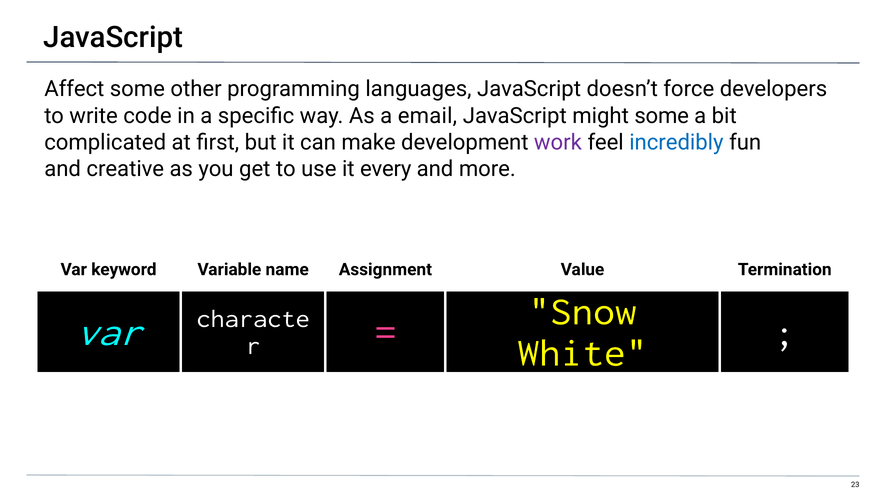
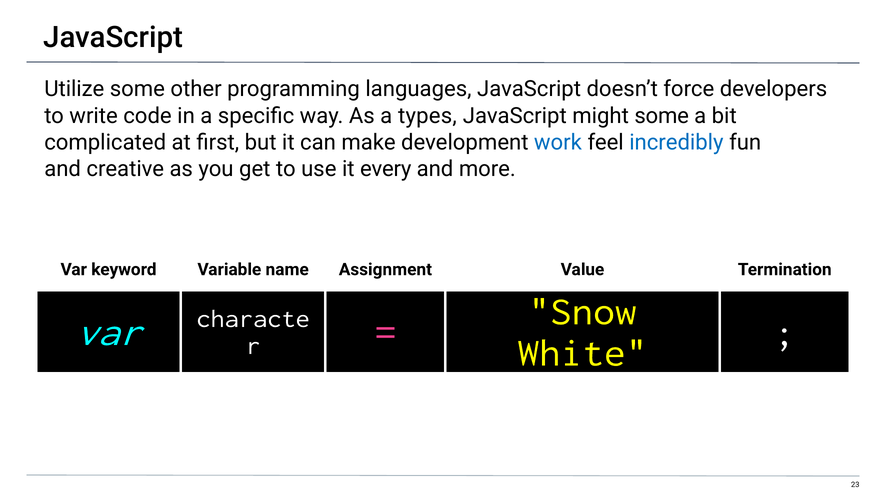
Affect: Affect -> Utilize (74, 89)
email: email -> types (427, 116)
work colour: purple -> blue (558, 142)
